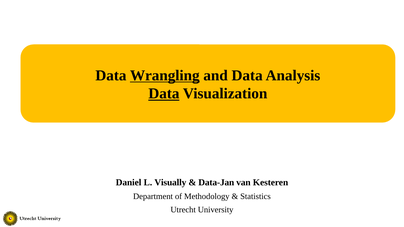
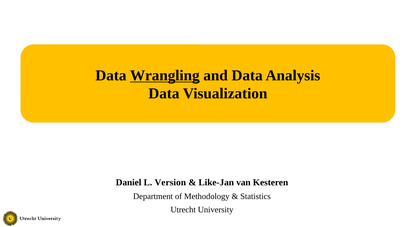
Data underline: present -> none (164, 94)
Visually: Visually -> Version (170, 183)
Data-Jan: Data-Jan -> Like-Jan (216, 183)
